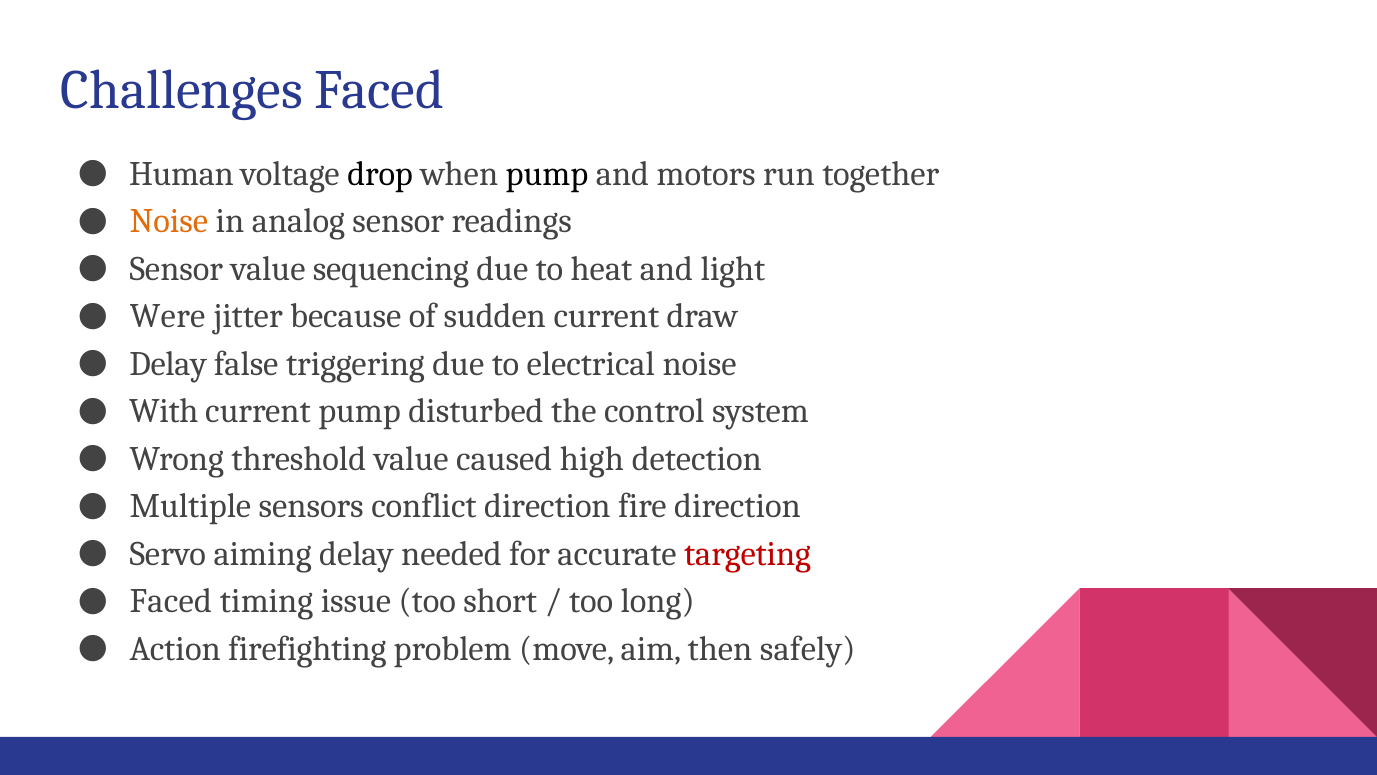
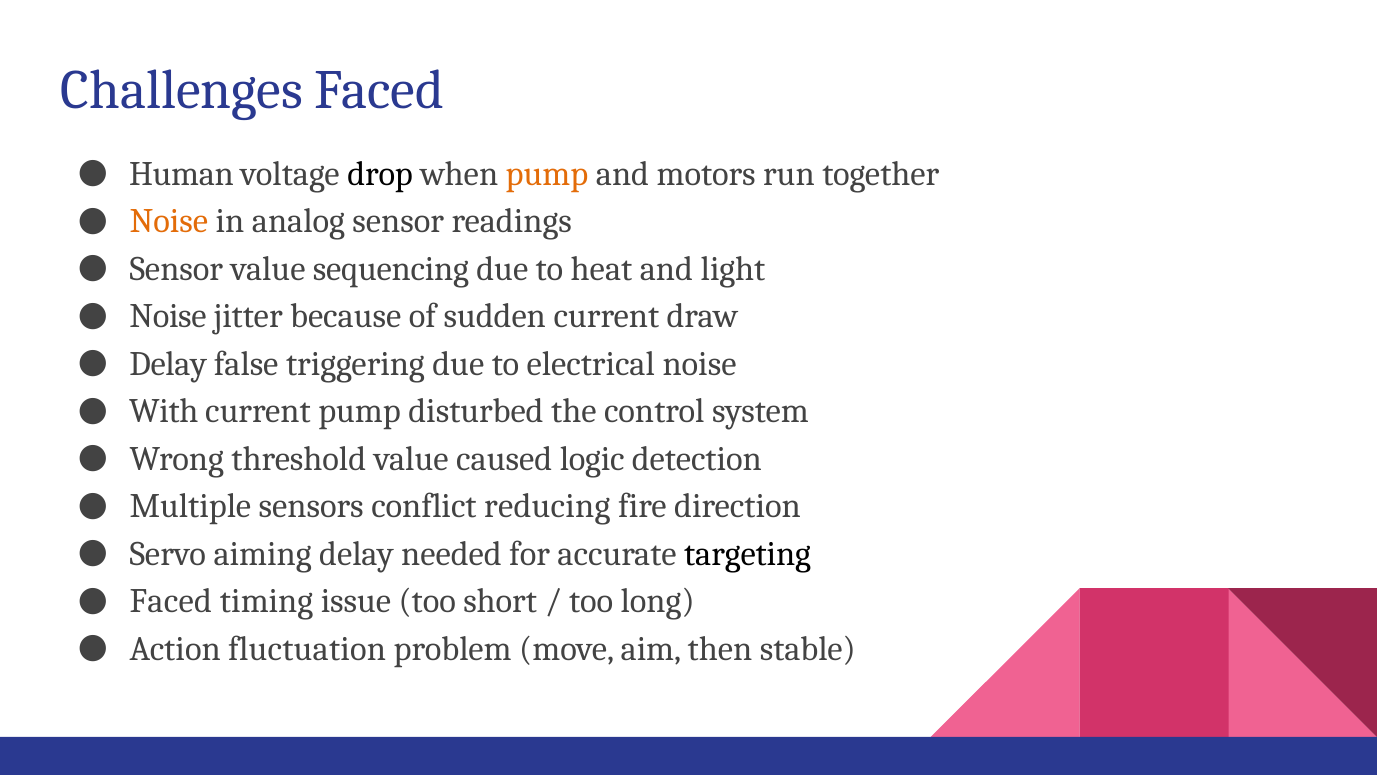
pump colour: black -> orange (547, 174)
Were: Were -> Noise (168, 316)
high: high -> logic (592, 459)
conflict direction: direction -> reducing (547, 506)
targeting colour: red -> black (748, 554)
firefighting: firefighting -> fluctuation (307, 649)
safely: safely -> stable (808, 649)
